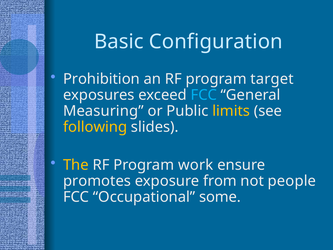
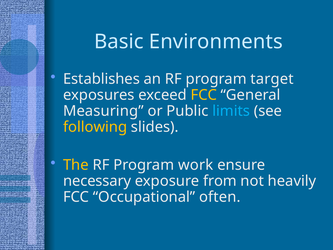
Configuration: Configuration -> Environments (216, 42)
Prohibition: Prohibition -> Establishes (101, 79)
FCC colour: light blue -> yellow (204, 95)
limits colour: yellow -> light blue (231, 111)
promotes: promotes -> necessary (97, 181)
people: people -> heavily (292, 181)
some: some -> often (220, 197)
